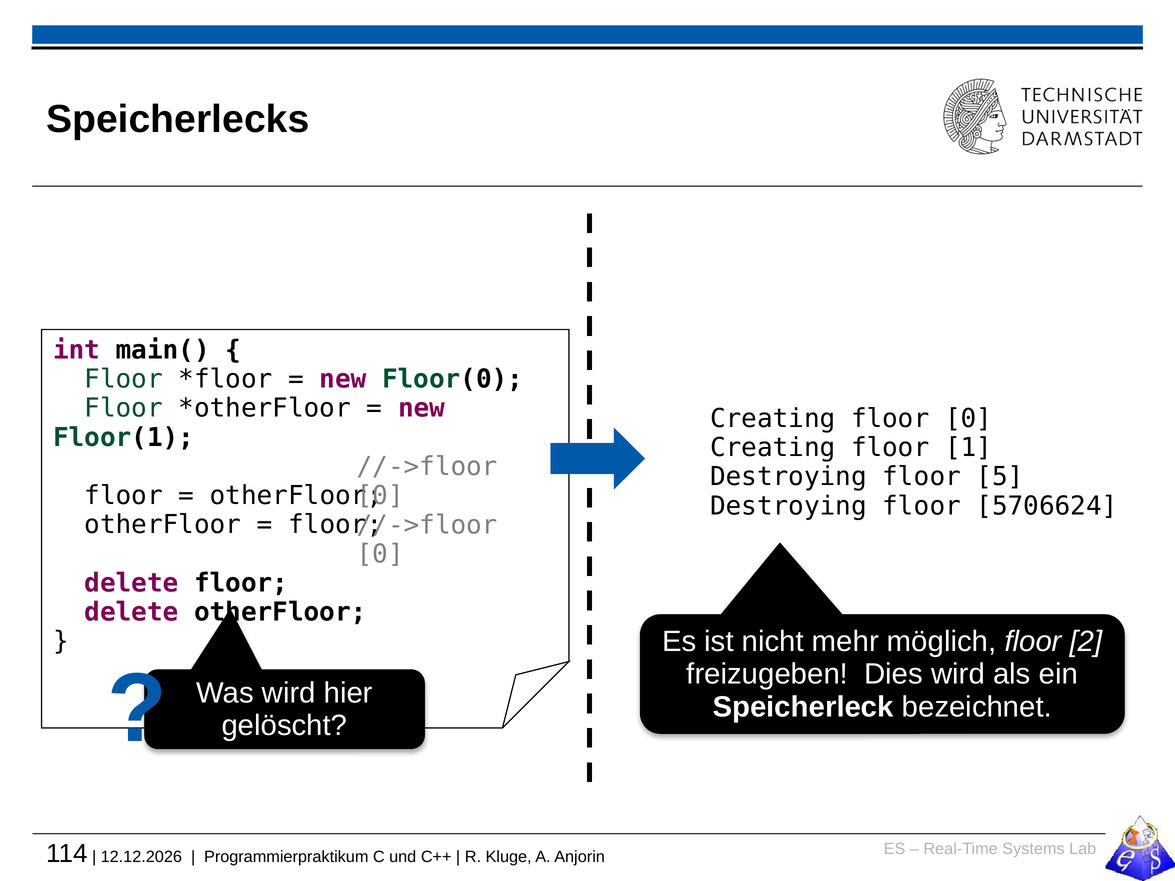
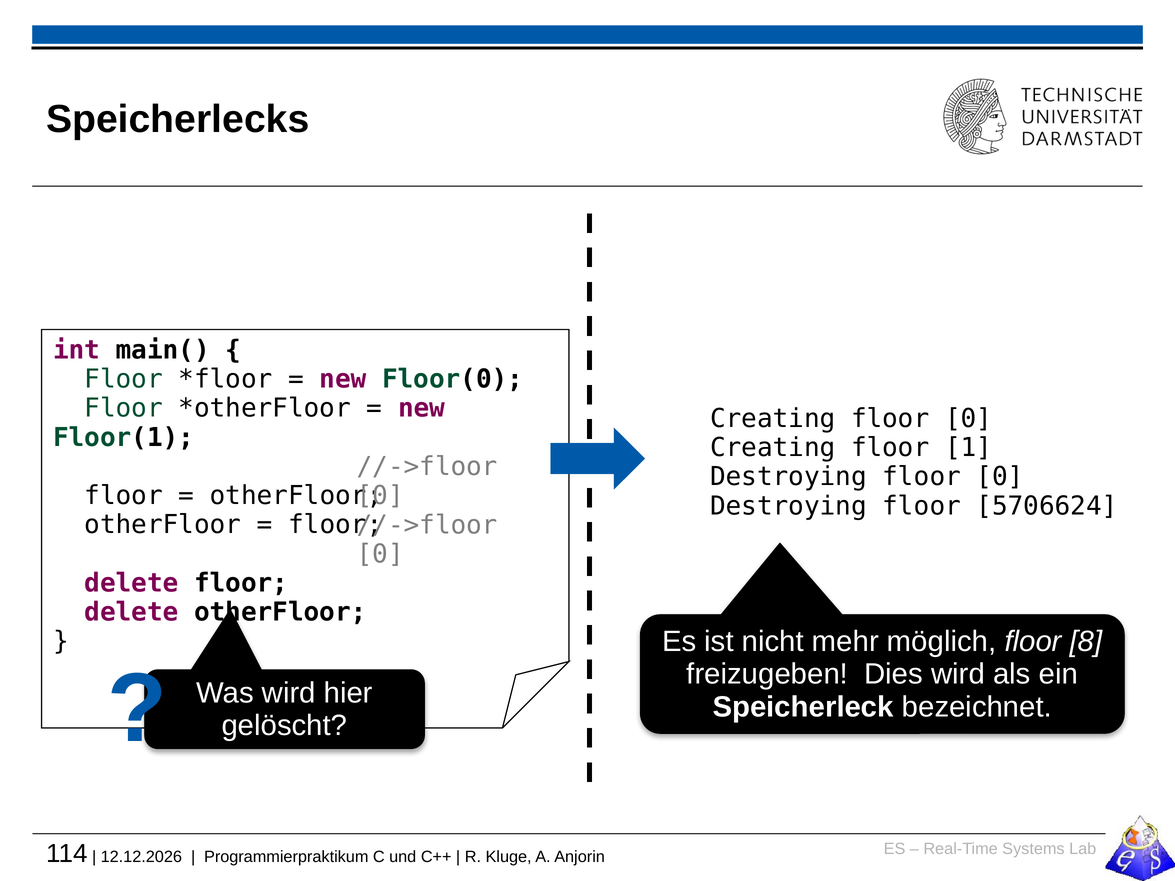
Destroying floor 5: 5 -> 0 (1000, 477)
2: 2 -> 8 (1086, 642)
